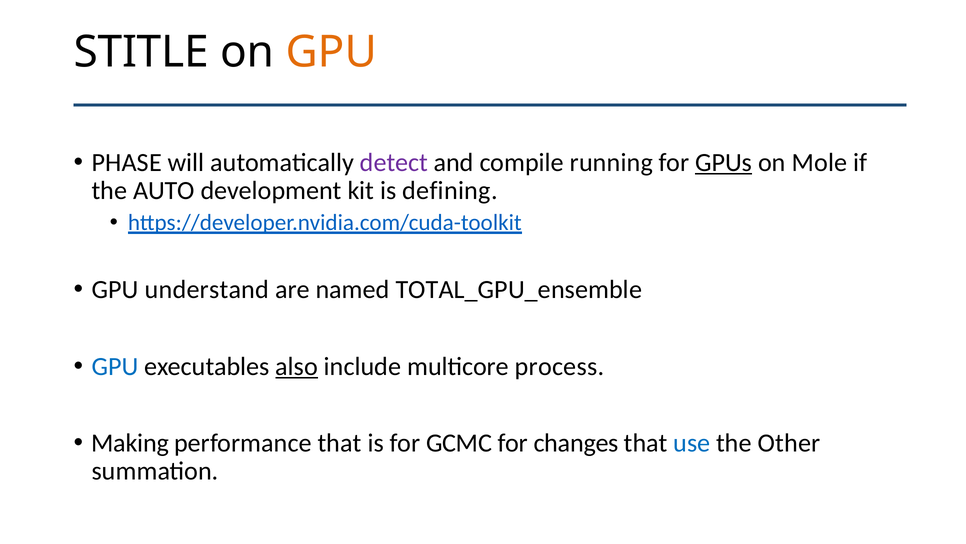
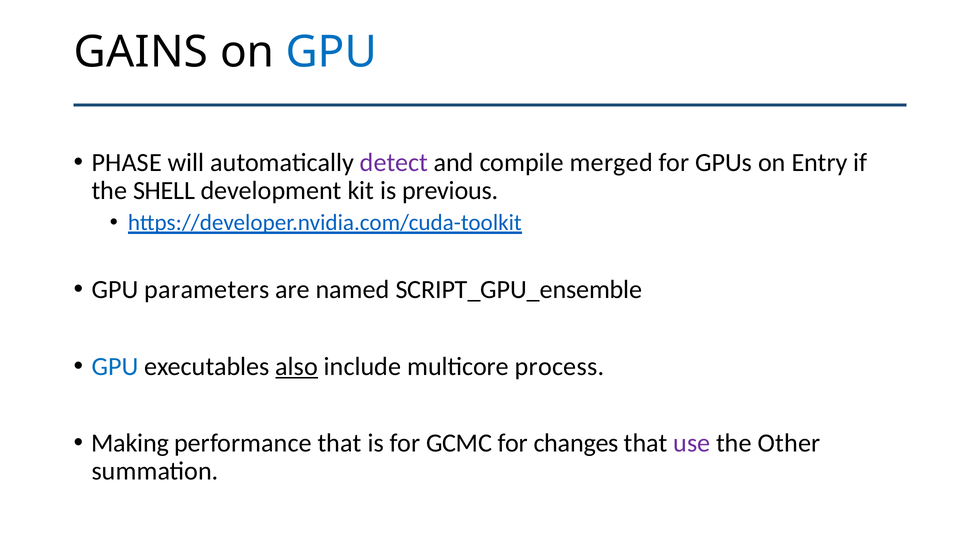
STITLE: STITLE -> GAINS (141, 52)
GPU colour: orange -> blue (331, 52)
running: running -> merged (611, 162)
GPUs underline: present -> none (724, 162)
Mole: Mole -> Entry (819, 162)
AUTO: AUTO -> SHELL (164, 190)
defining: defining -> previous (450, 190)
understand: understand -> parameters (207, 289)
TOTAL_GPU_ensemble: TOTAL_GPU_ensemble -> SCRIPT_GPU_ensemble (519, 289)
use colour: blue -> purple (692, 443)
